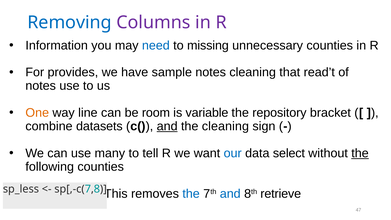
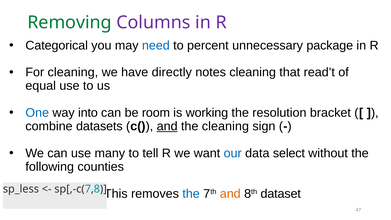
Removing colour: blue -> green (70, 22)
Information: Information -> Categorical (57, 45)
missing: missing -> percent (208, 45)
unnecessary counties: counties -> package (330, 45)
For provides: provides -> cleaning (73, 72)
sample: sample -> directly (172, 72)
notes: notes -> equal (41, 86)
One colour: orange -> blue (37, 113)
line: line -> into (88, 113)
variable: variable -> working (207, 113)
repository: repository -> resolution (279, 113)
the underline: present -> none (360, 153)
and colour: blue -> orange (230, 194)
retrieve: retrieve -> dataset (281, 194)
